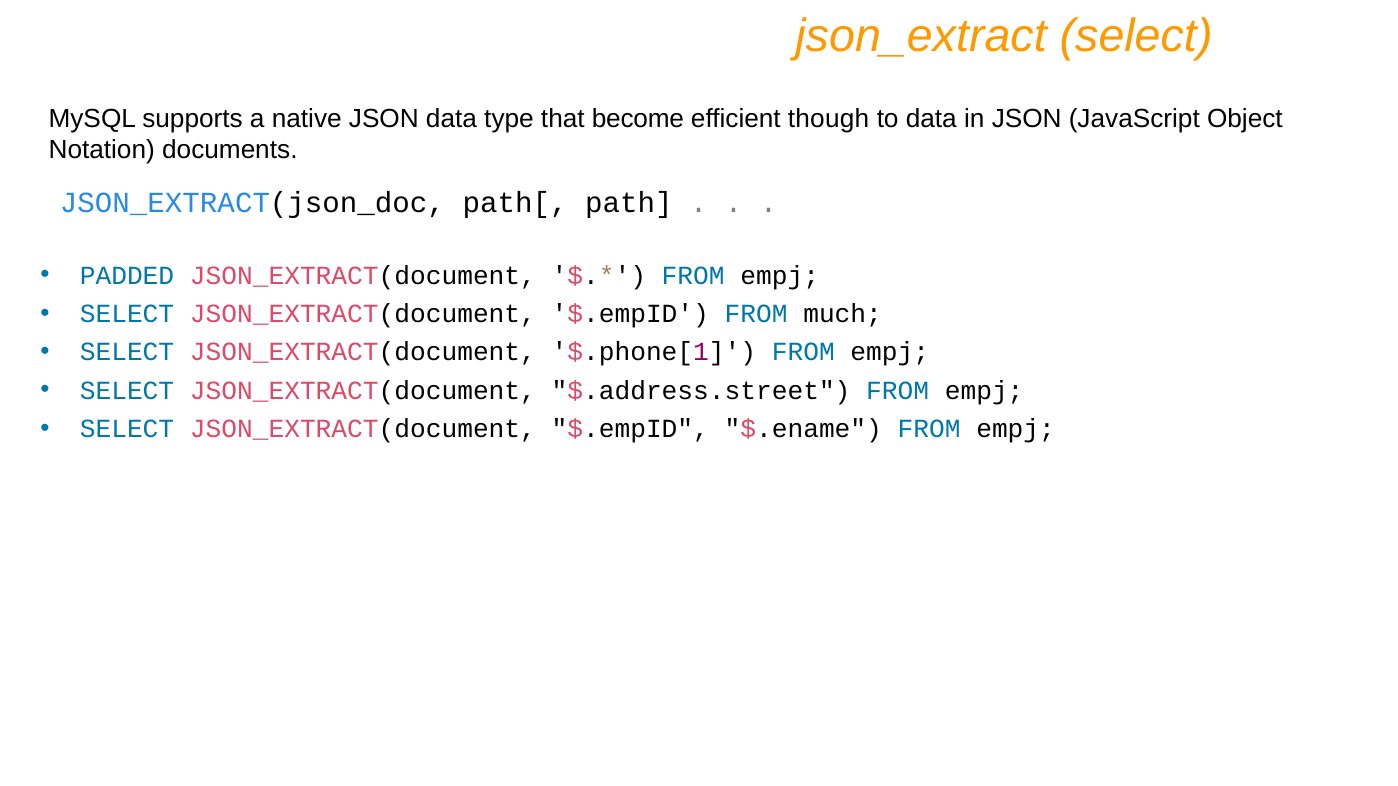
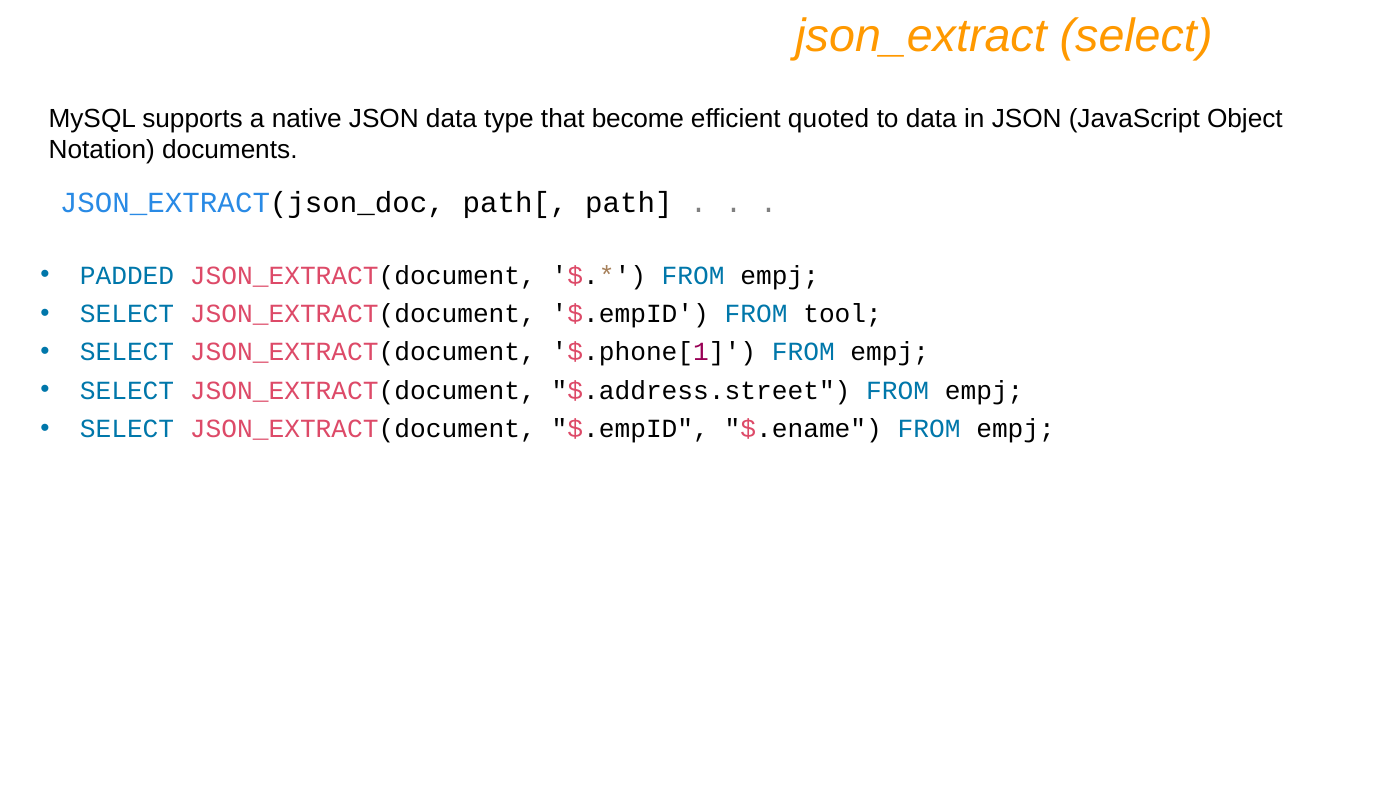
though: though -> quoted (829, 119)
much: much -> tool (843, 314)
